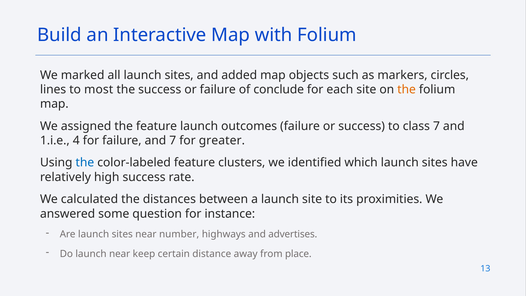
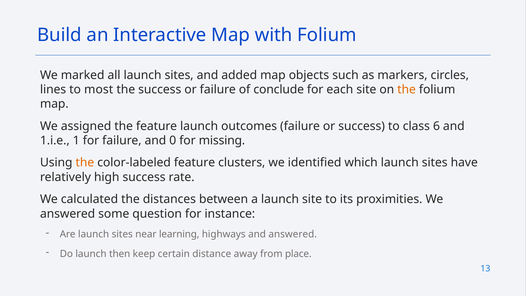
class 7: 7 -> 6 (436, 126)
4: 4 -> 1 (76, 140)
and 7: 7 -> 0 (173, 140)
greater: greater -> missing (222, 140)
the colour: blue -> orange (85, 163)
number: number -> learning (179, 234)
and advertises: advertises -> answered (293, 234)
launch near: near -> then (120, 254)
